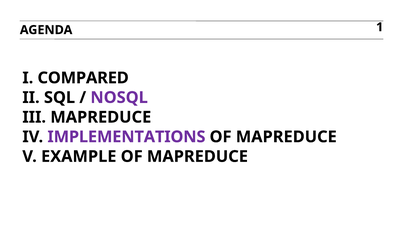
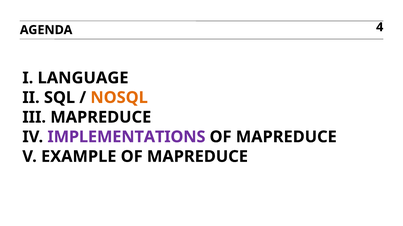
1: 1 -> 4 (380, 27)
COMPARED: COMPARED -> LANGUAGE (83, 78)
NOSQL colour: purple -> orange (119, 98)
